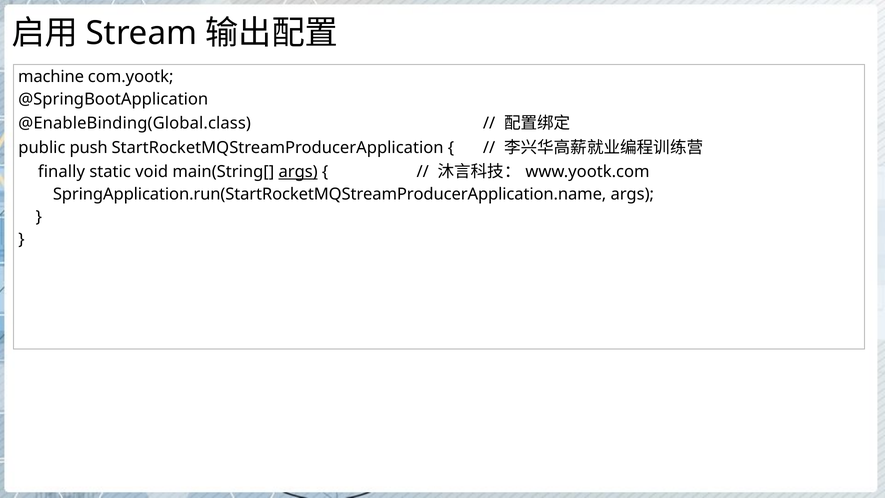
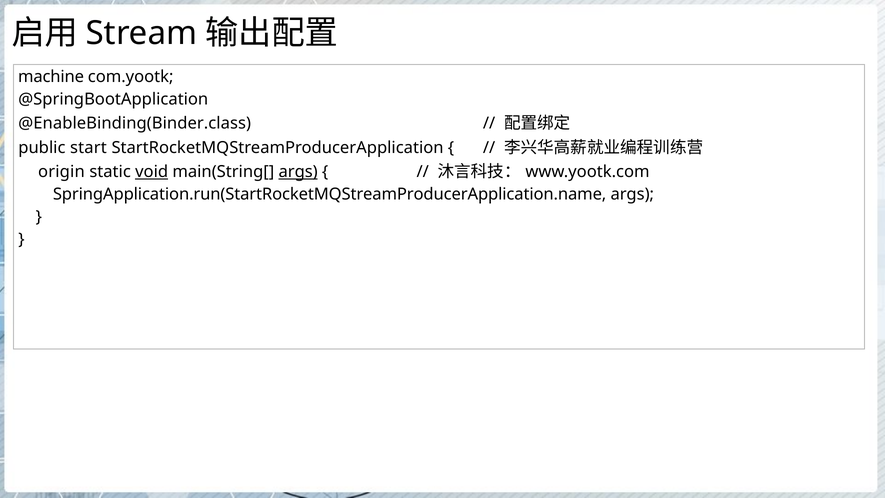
@EnableBinding(Global.class: @EnableBinding(Global.class -> @EnableBinding(Binder.class (135, 123)
push: push -> start (88, 148)
finally: finally -> origin (61, 172)
void underline: none -> present (152, 172)
